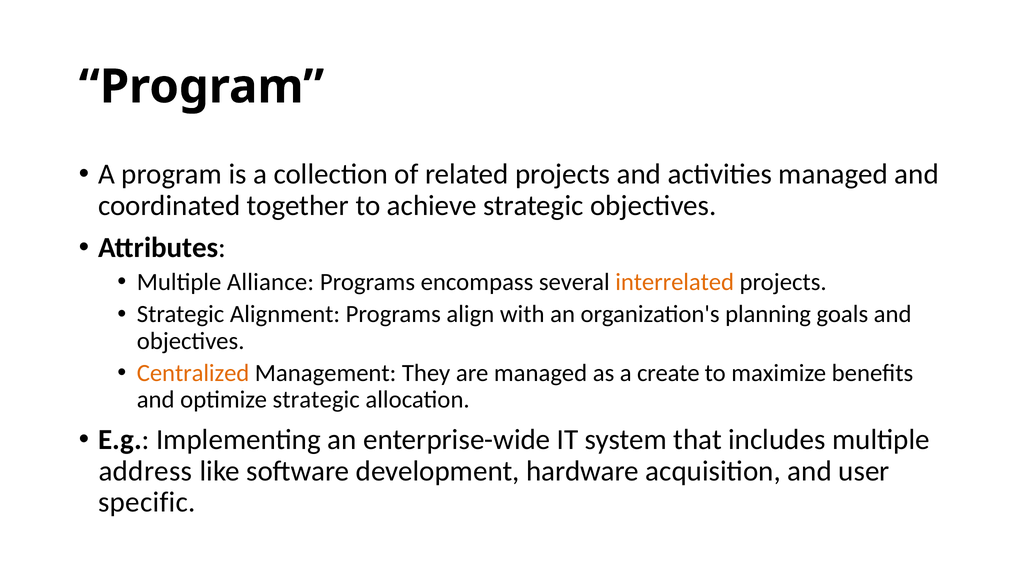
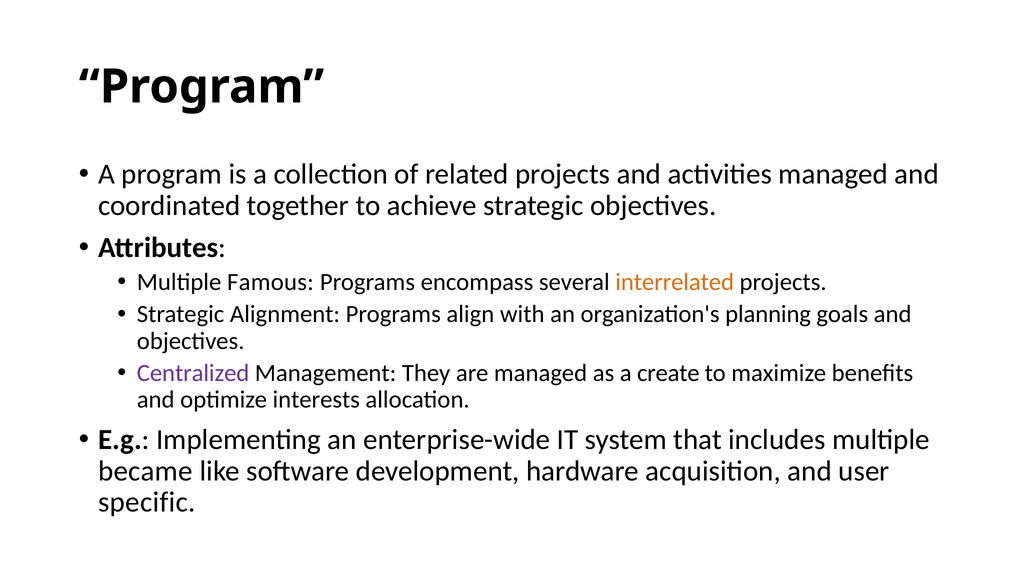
Alliance: Alliance -> Famous (270, 282)
Centralized colour: orange -> purple (193, 373)
optimize strategic: strategic -> interests (316, 400)
address: address -> became (145, 471)
